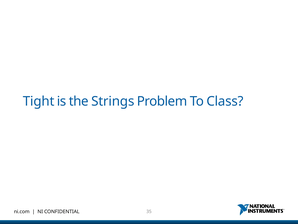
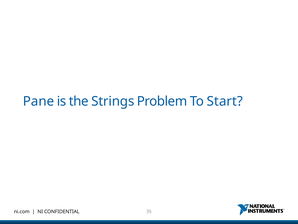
Tight: Tight -> Pane (39, 101)
Class: Class -> Start (225, 101)
